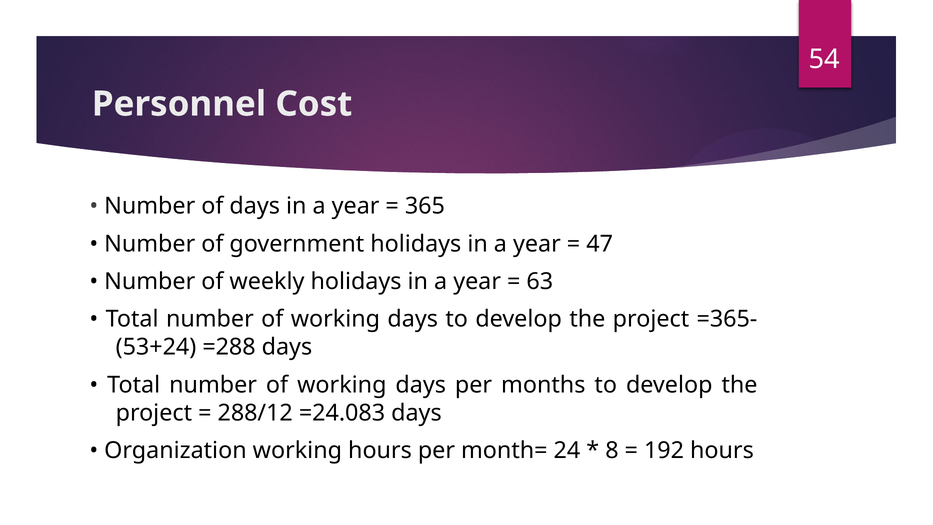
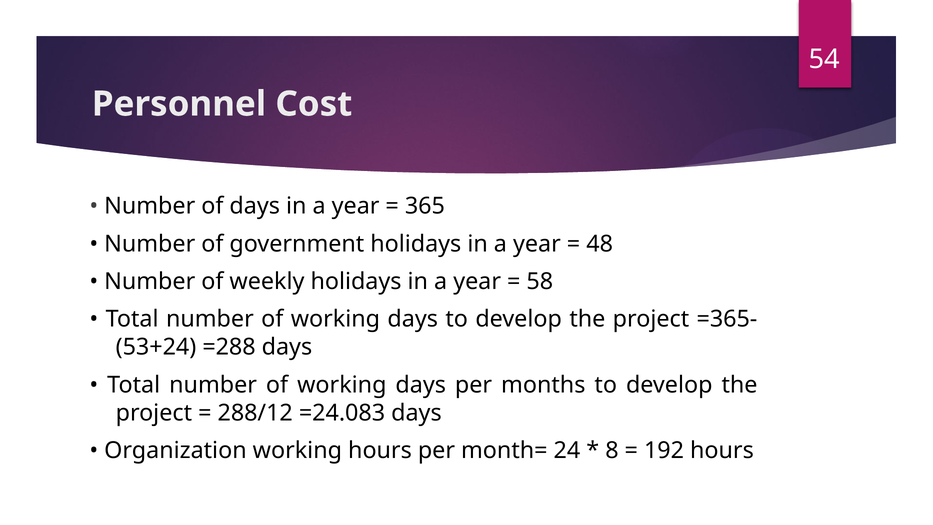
47: 47 -> 48 (600, 244)
63: 63 -> 58 (540, 281)
